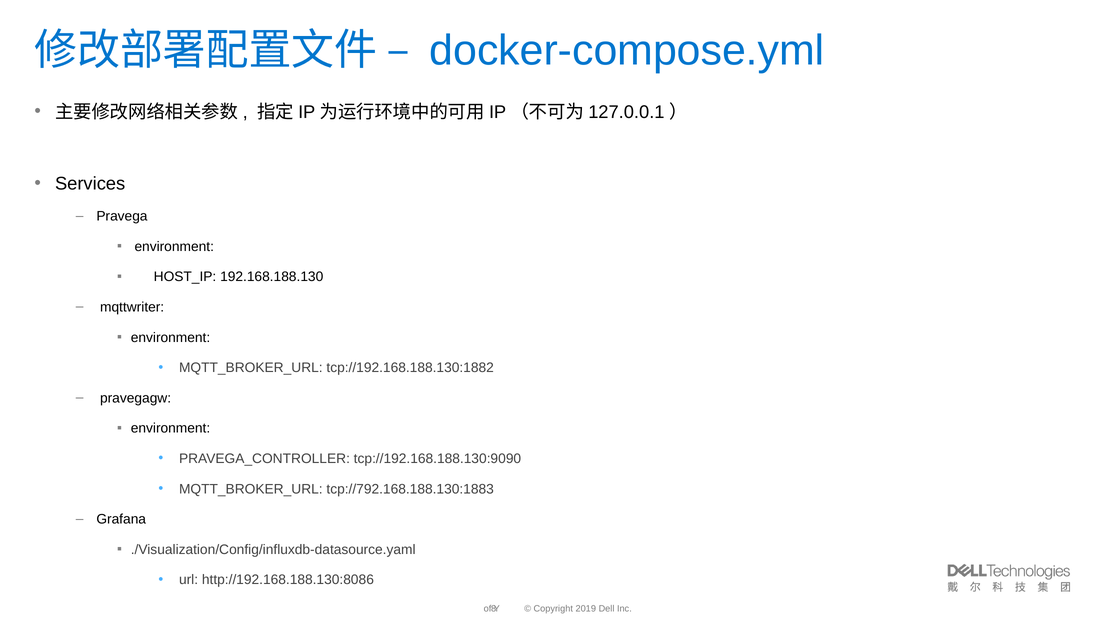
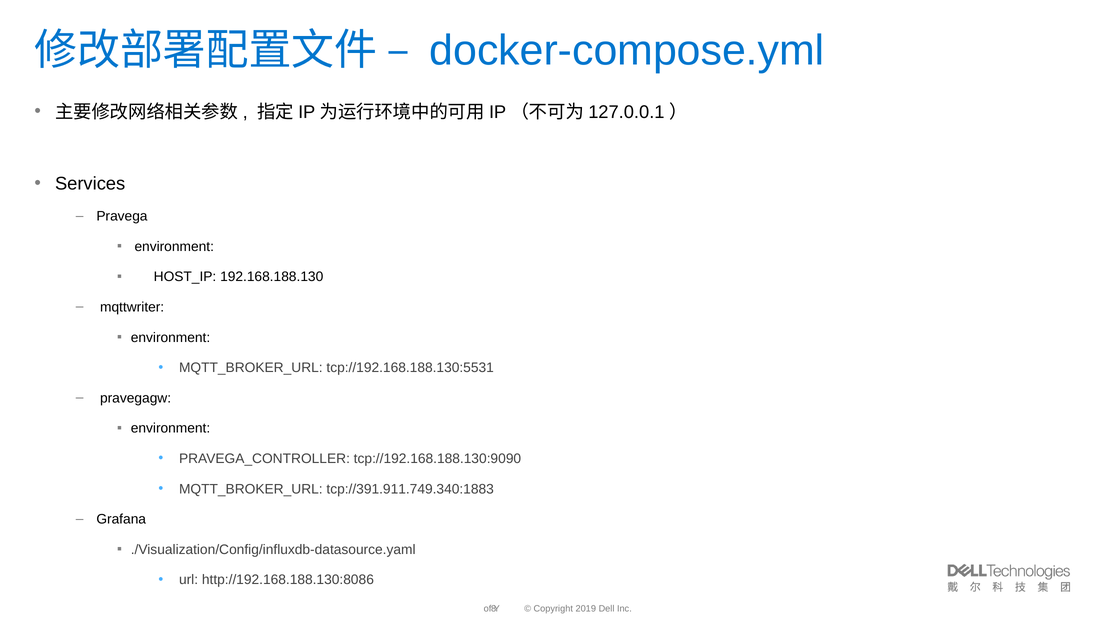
tcp://192.168.188.130:1882: tcp://192.168.188.130:1882 -> tcp://192.168.188.130:5531 (410, 368)
tcp://792.168.188.130:1883: tcp://792.168.188.130:1883 -> tcp://391.911.749.340:1883 (410, 489)
